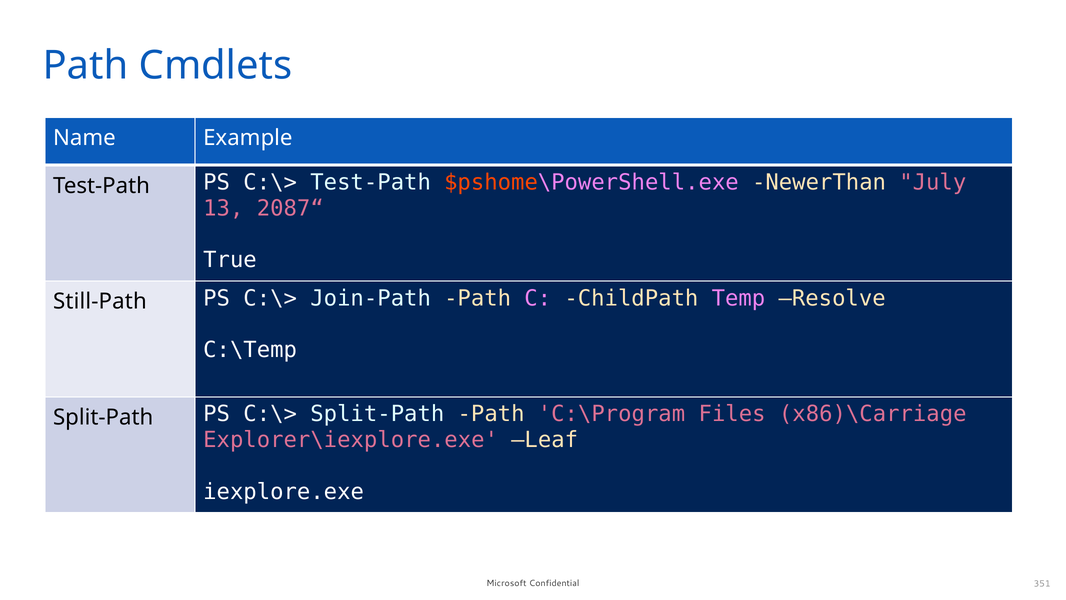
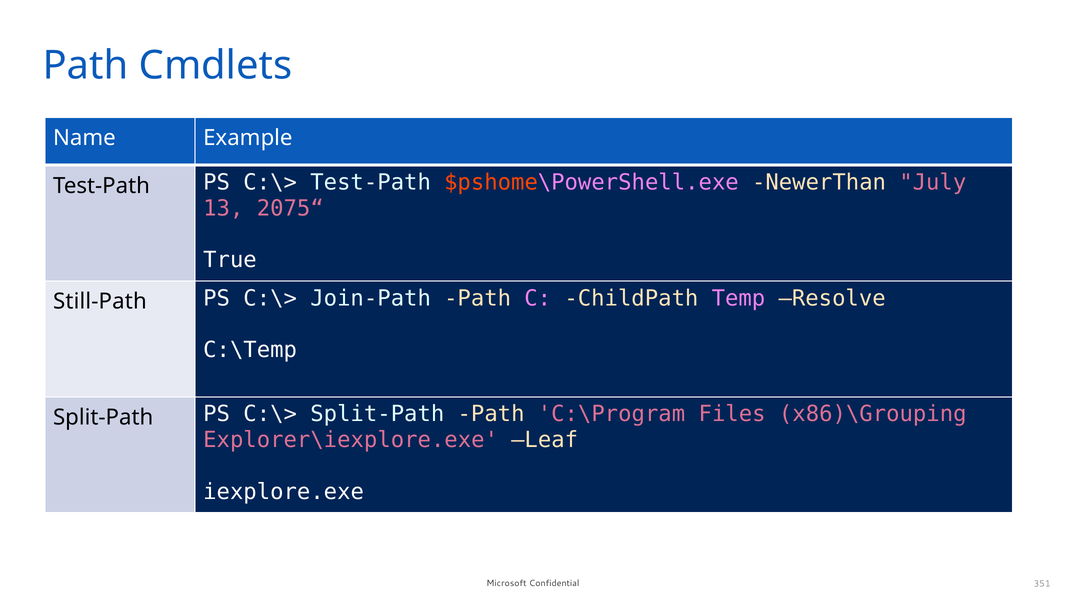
2087“: 2087“ -> 2075“ (290, 208)
x86)\Carriage: x86)\Carriage -> x86)\Grouping (873, 414)
